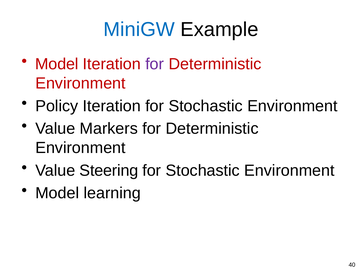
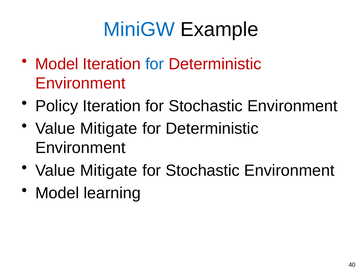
for colour: purple -> blue (155, 64)
Markers: Markers -> Mitigate (109, 128)
Steering: Steering -> Mitigate (109, 170)
